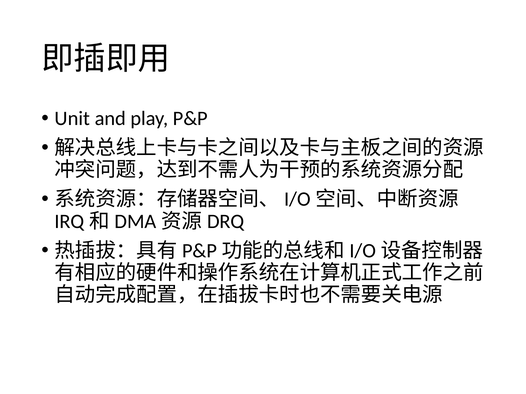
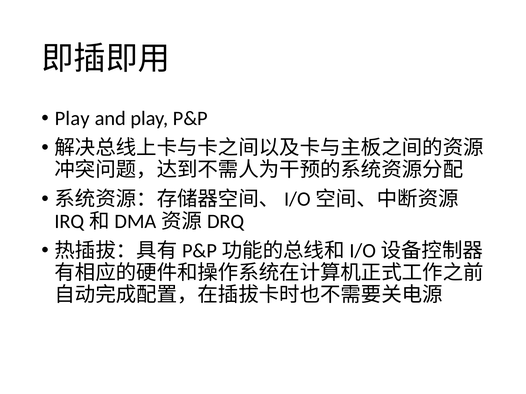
Unit: Unit -> Play (72, 119)
